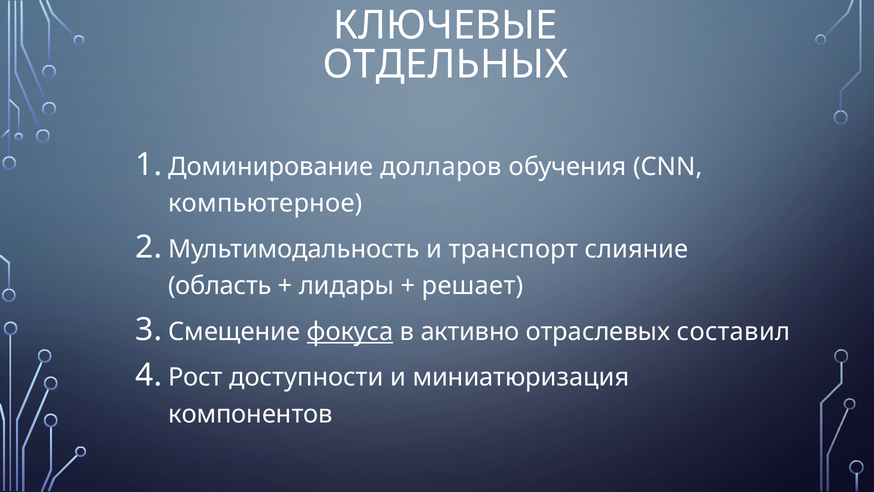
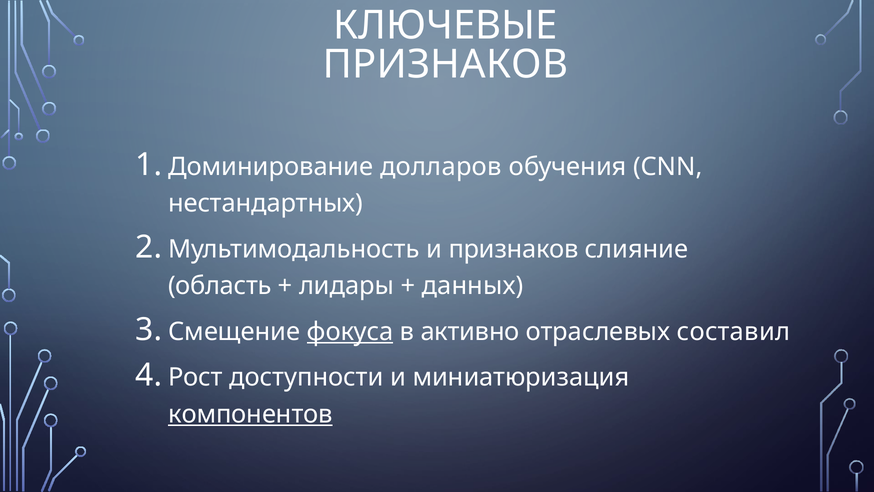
ОТДЕЛЬНЫХ: ОТДЕЛЬНЫХ -> ПРИЗНАКОВ (445, 65)
компьютерное: компьютерное -> нестандартных (266, 203)
и транспорт: транспорт -> признаков (514, 249)
решает: решает -> данных (473, 286)
компонентов underline: none -> present (250, 414)
